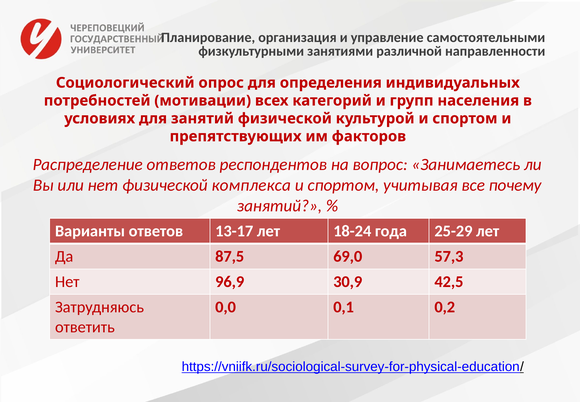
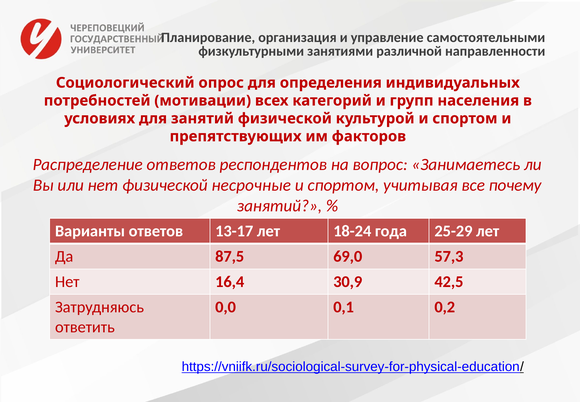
комплекса: комплекса -> несрочные (251, 185)
96,9: 96,9 -> 16,4 (230, 281)
